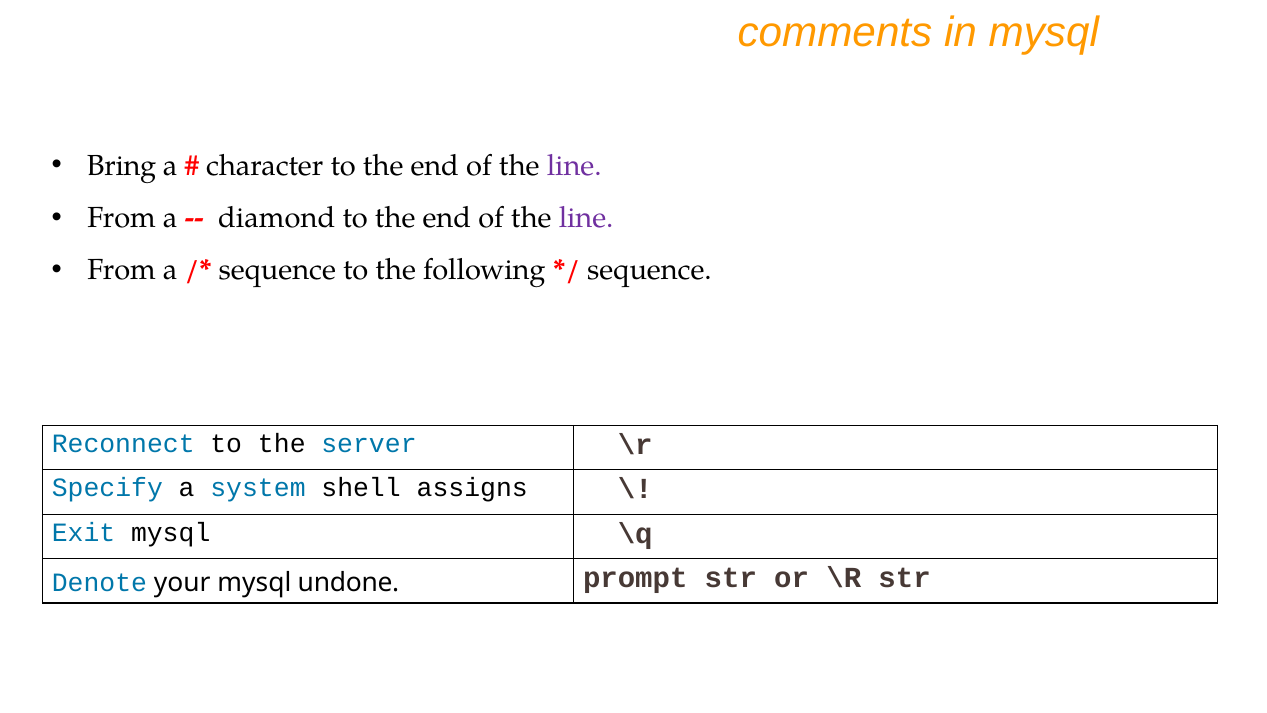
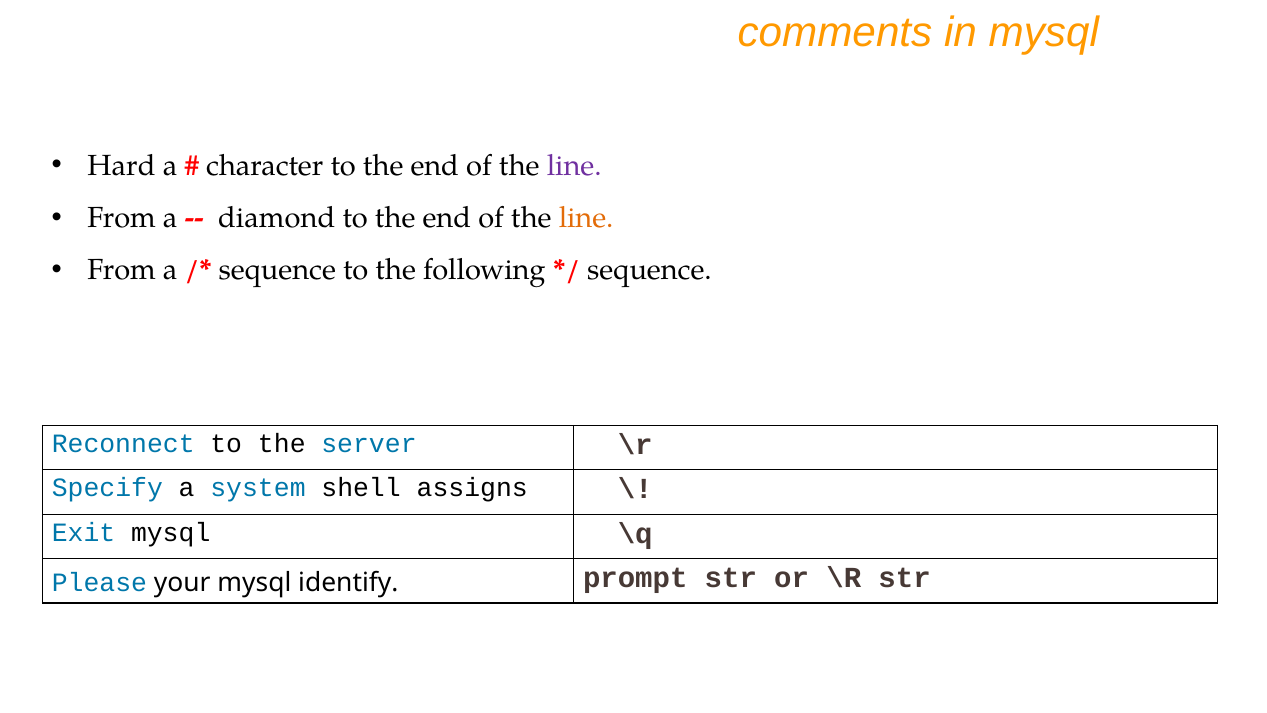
Bring: Bring -> Hard (121, 166)
line colour: purple -> orange (586, 218)
Denote: Denote -> Please (99, 583)
undone: undone -> identify (348, 583)
